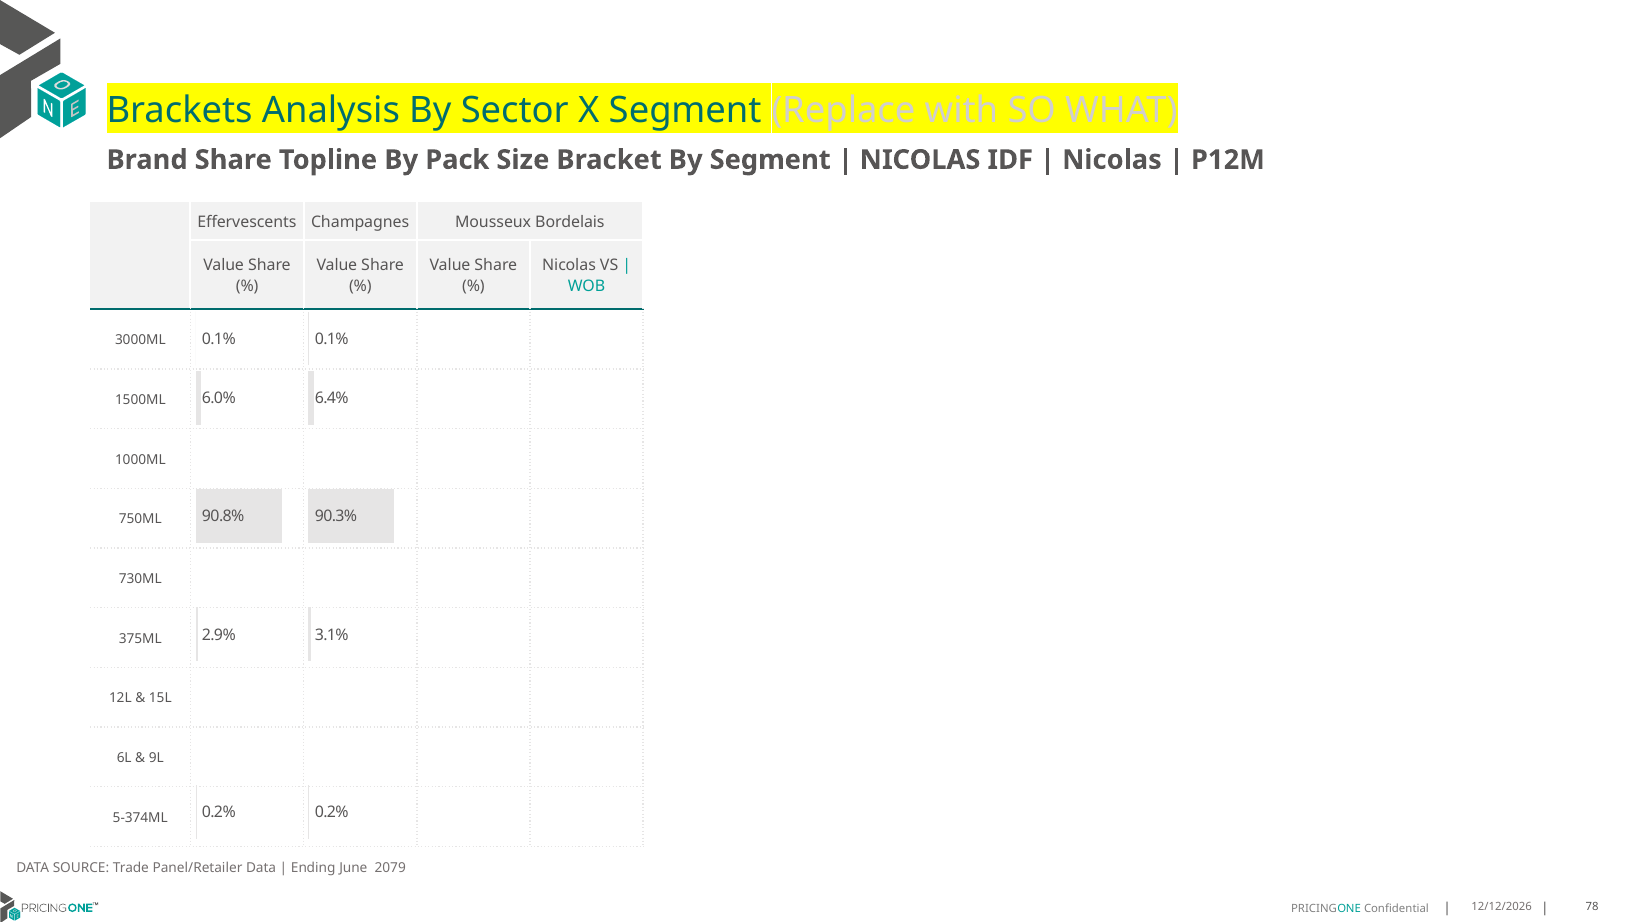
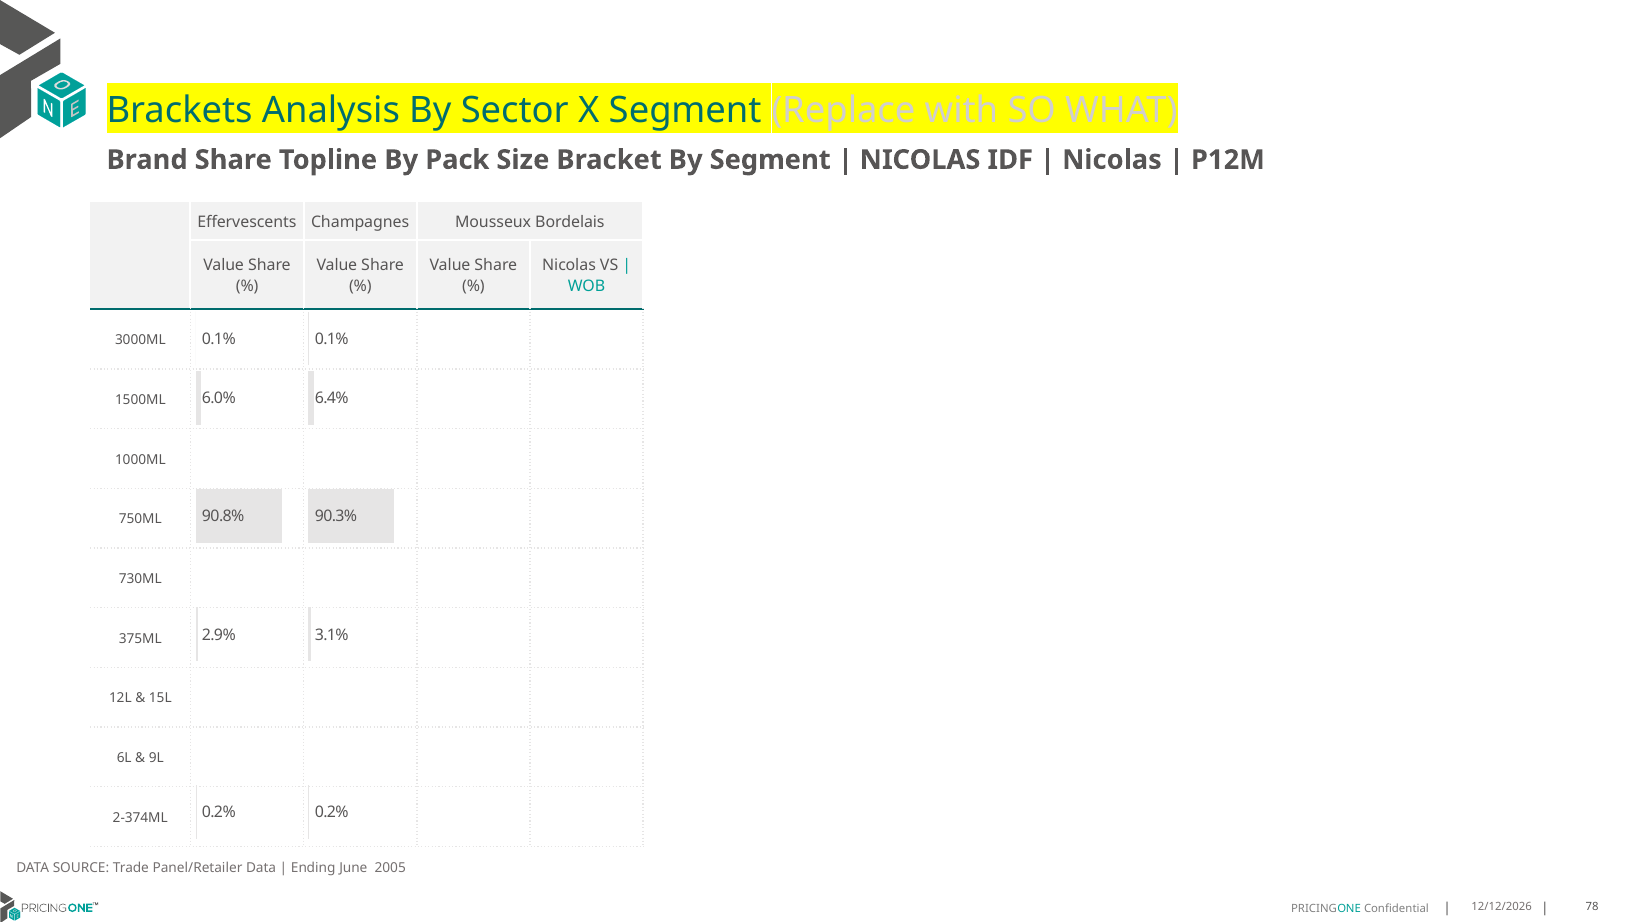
5-374ML: 5-374ML -> 2-374ML (140, 818)
2079: 2079 -> 2005 (390, 868)
